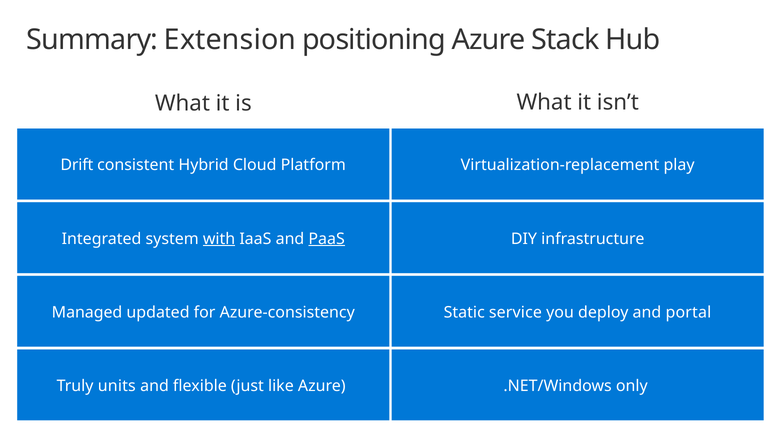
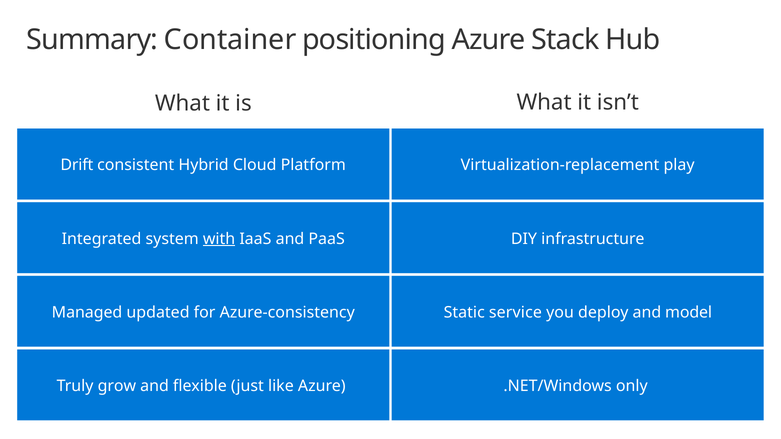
Extension: Extension -> Container (230, 40)
PaaS underline: present -> none (327, 239)
portal: portal -> model (689, 313)
units: units -> grow (117, 386)
